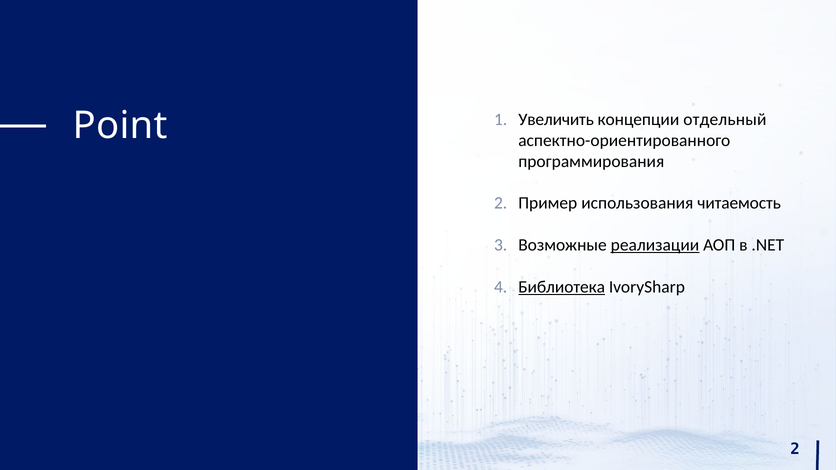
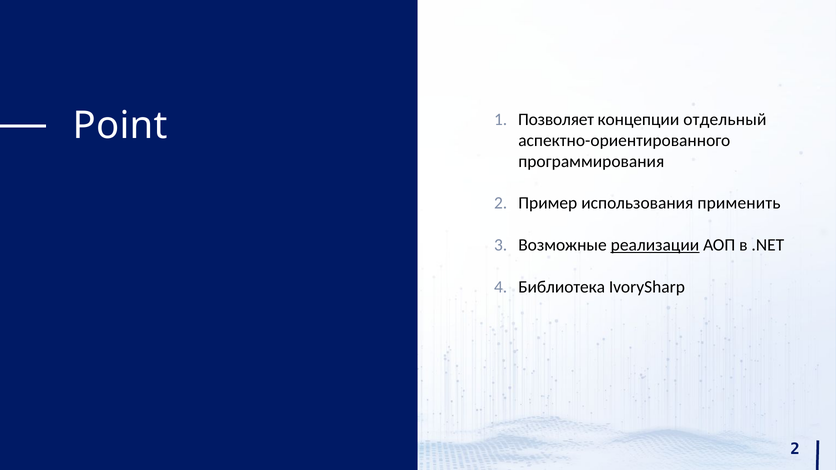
Увеличить: Увеличить -> Позволяет (556, 120)
читаемость: читаемость -> применить (739, 203)
Библиотека underline: present -> none (562, 287)
